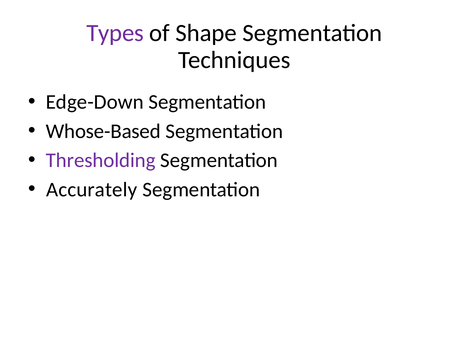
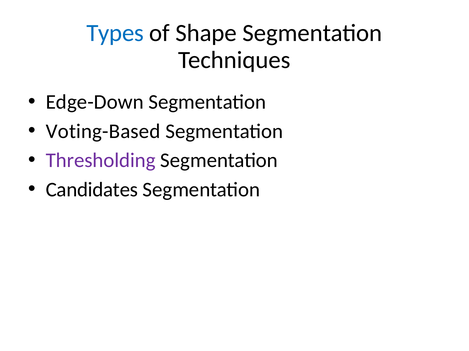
Types colour: purple -> blue (115, 33)
Whose-Based: Whose-Based -> Voting-Based (103, 131)
Accurately: Accurately -> Candidates (92, 190)
